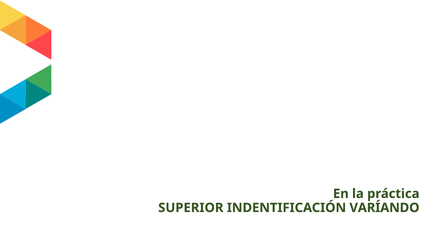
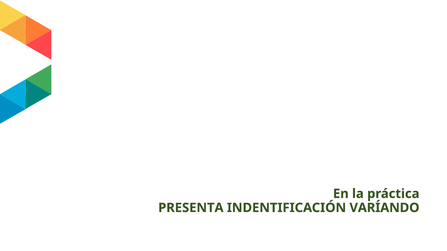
SUPERIOR: SUPERIOR -> PRESENTA (191, 208)
